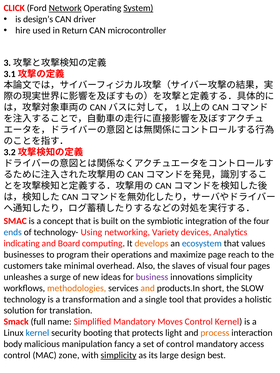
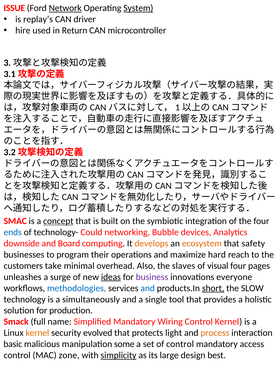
CLICK: CLICK -> ISSUE (14, 8)
design’s: design’s -> replay’s (38, 19)
concept underline: none -> present (58, 221)
Using: Using -> Could (91, 232)
Variety: Variety -> Bubble (165, 232)
indicating: indicating -> downside (22, 244)
ecosystem colour: blue -> orange (202, 244)
values: values -> safety (253, 244)
page: page -> hard (217, 255)
ideas underline: none -> present (111, 277)
innovations simplicity: simplicity -> everyone (234, 277)
methodologies colour: orange -> blue (77, 288)
and colour: orange -> blue (148, 288)
short underline: none -> present (213, 288)
transformation: transformation -> simultaneously (91, 300)
translation: translation -> production (71, 311)
Moves: Moves -> Wiring (170, 322)
kernel colour: blue -> orange (37, 333)
booting: booting -> evolved (98, 333)
body: body -> basic (13, 344)
fancy: fancy -> some (124, 344)
